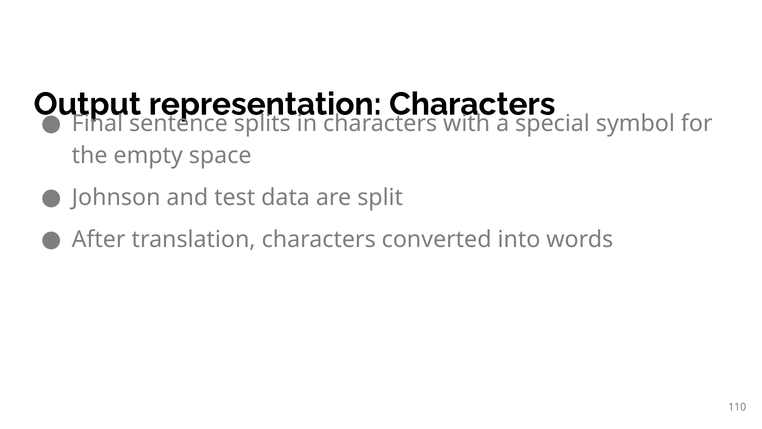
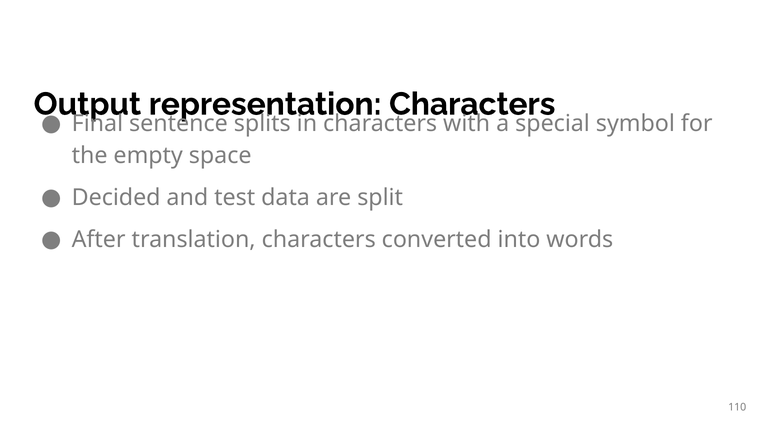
Johnson: Johnson -> Decided (116, 197)
